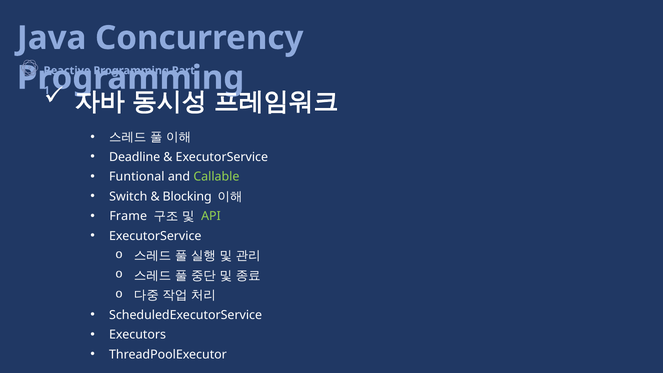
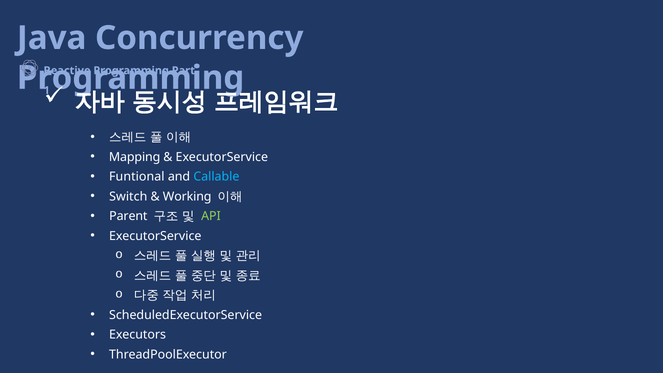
Deadline: Deadline -> Mapping (135, 157)
Callable colour: light green -> light blue (216, 177)
Blocking: Blocking -> Working (187, 196)
Frame: Frame -> Parent (128, 216)
